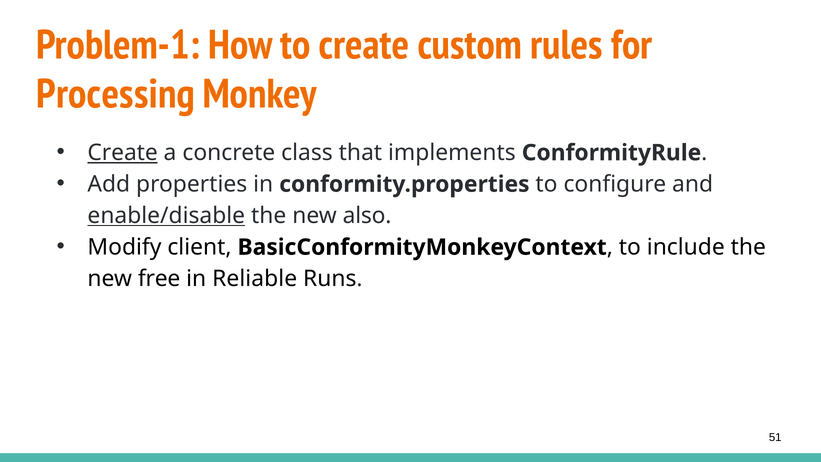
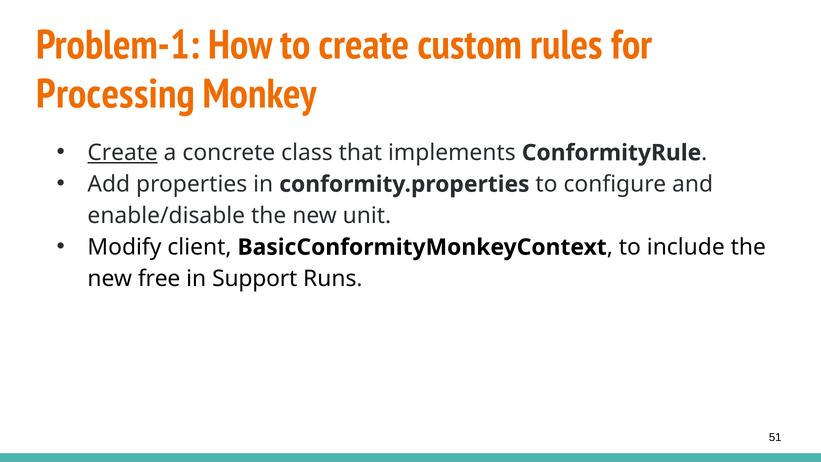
enable/disable underline: present -> none (166, 216)
also: also -> unit (367, 216)
Reliable: Reliable -> Support (255, 279)
